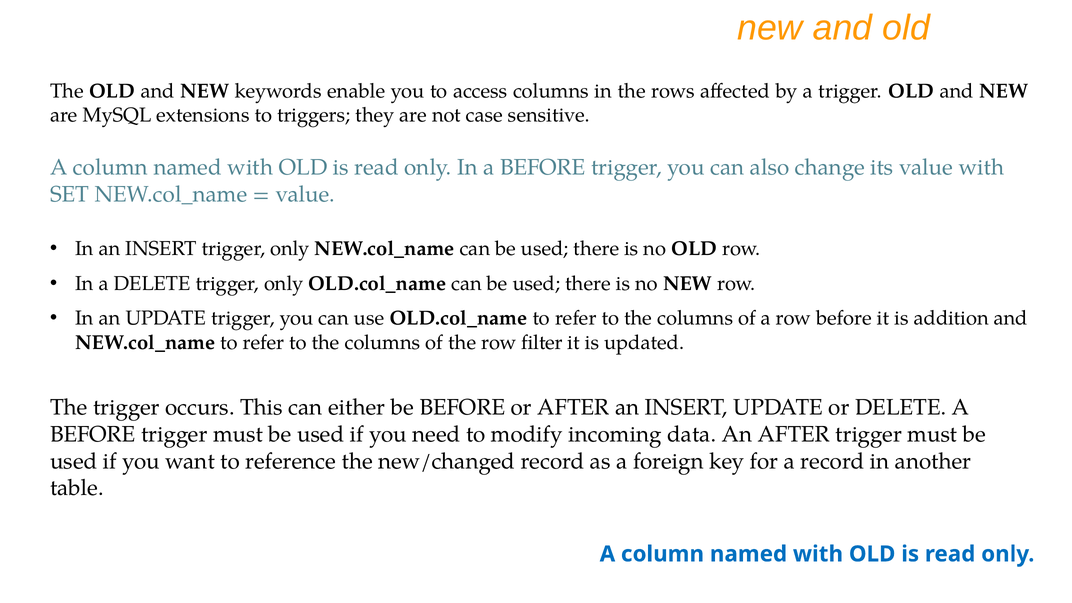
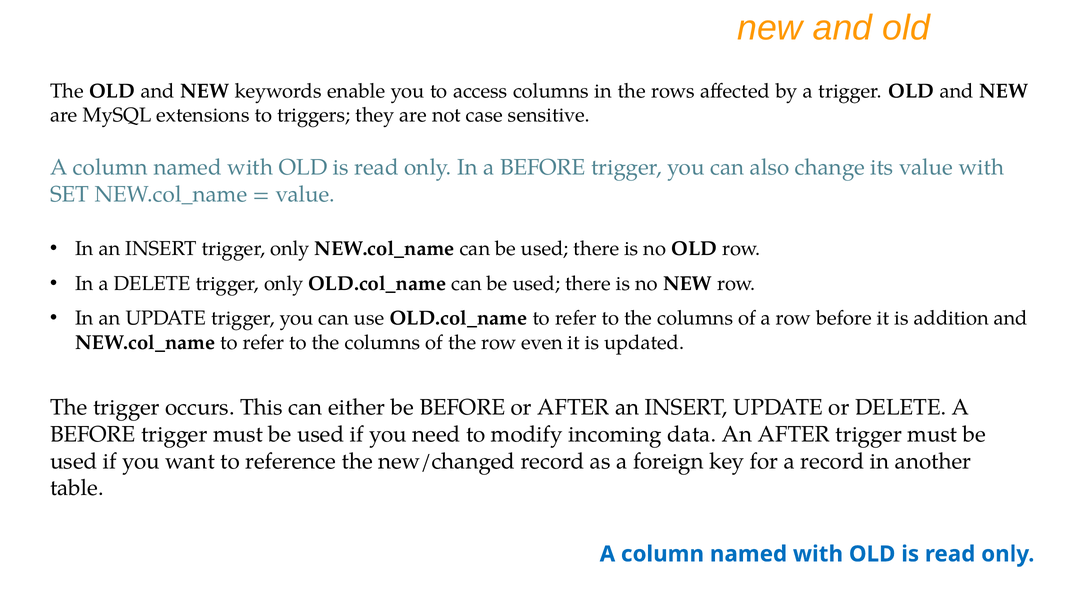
filter: filter -> even (542, 342)
